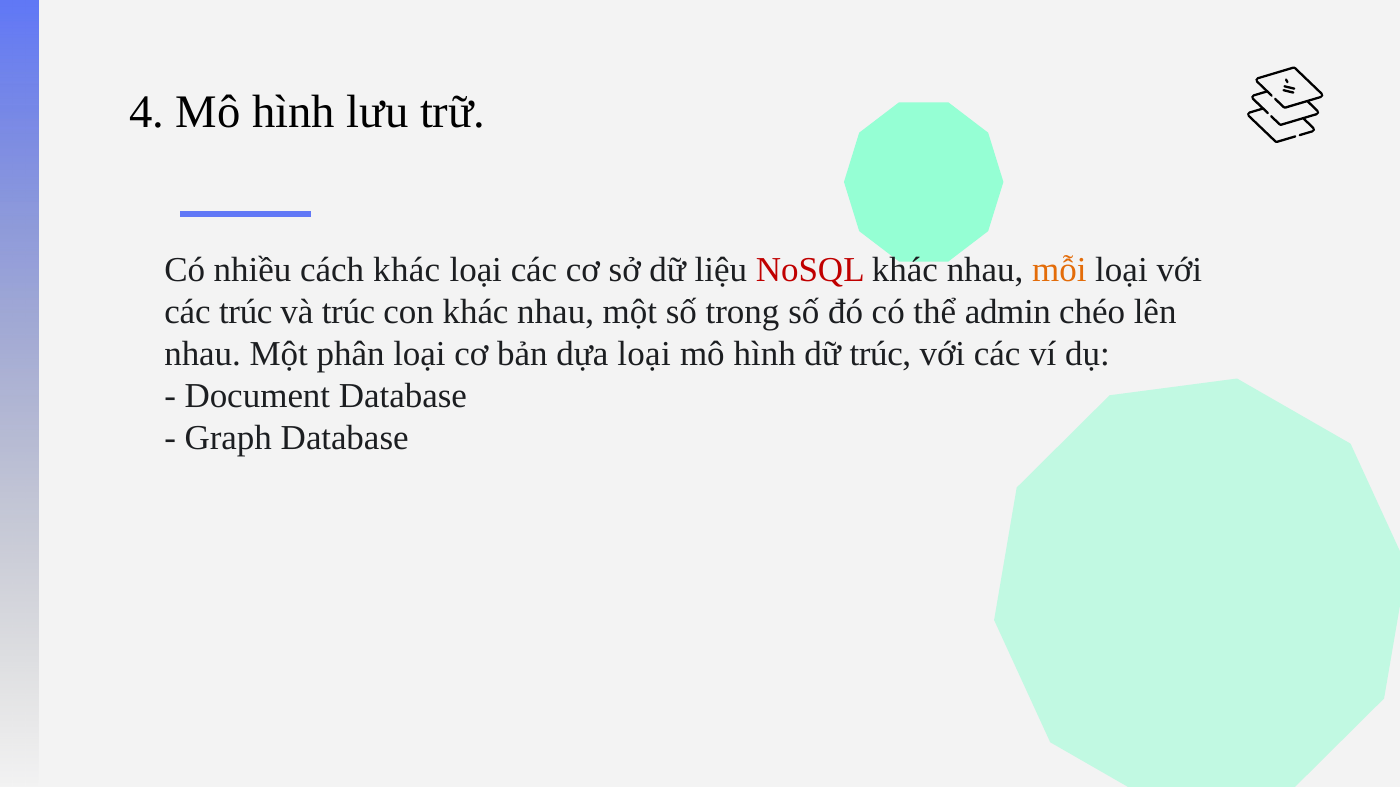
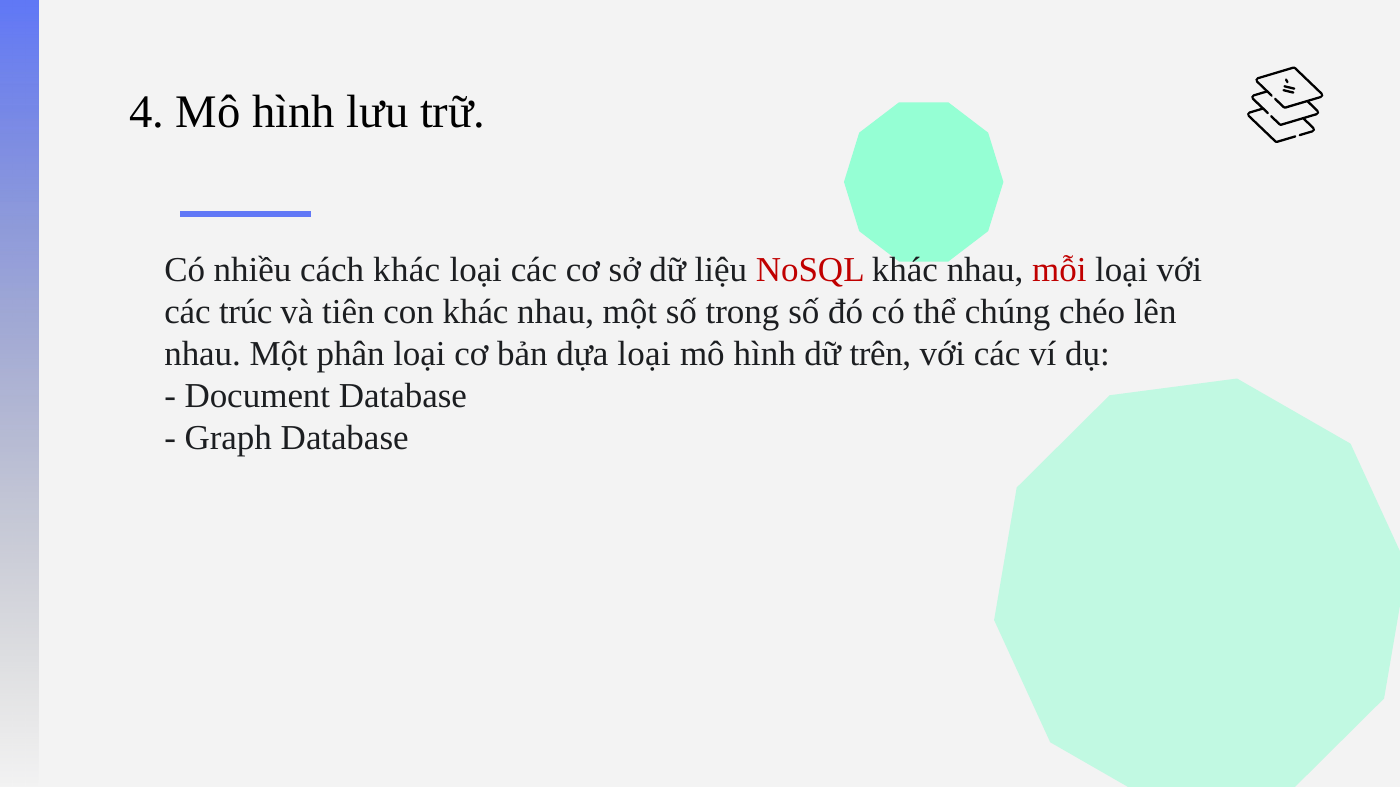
mỗi colour: orange -> red (1059, 270)
và trúc: trúc -> tiên (348, 312)
admin: admin -> chúng (1008, 312)
dữ trúc: trúc -> trên (880, 354)
